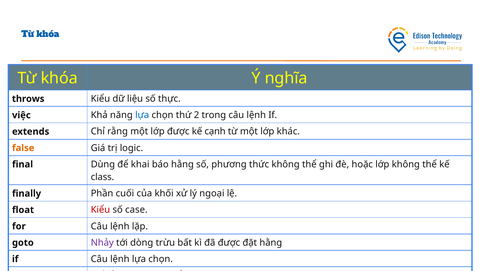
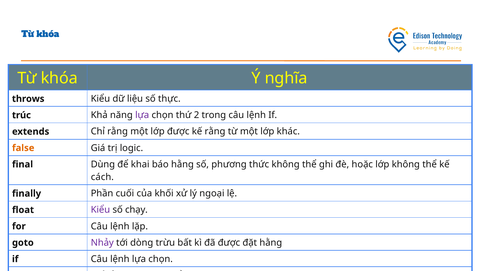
việc: việc -> trúc (21, 115)
lựa colour: blue -> purple (142, 115)
kế cạnh: cạnh -> rằng (215, 132)
class: class -> cách (102, 177)
Kiểu colour: red -> purple (100, 210)
case: case -> chạy (136, 210)
